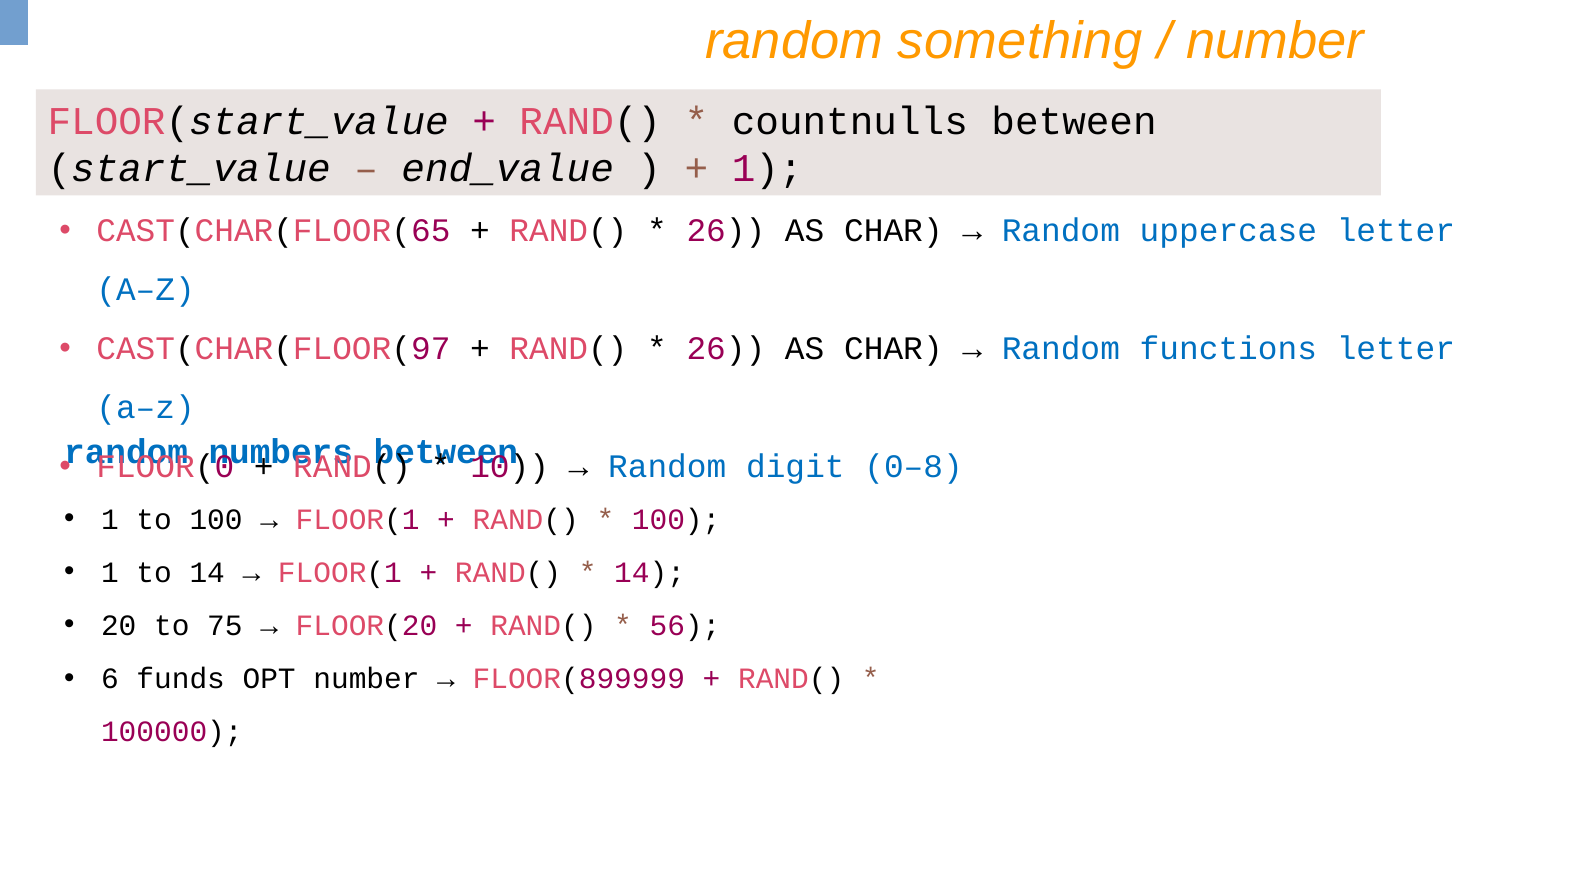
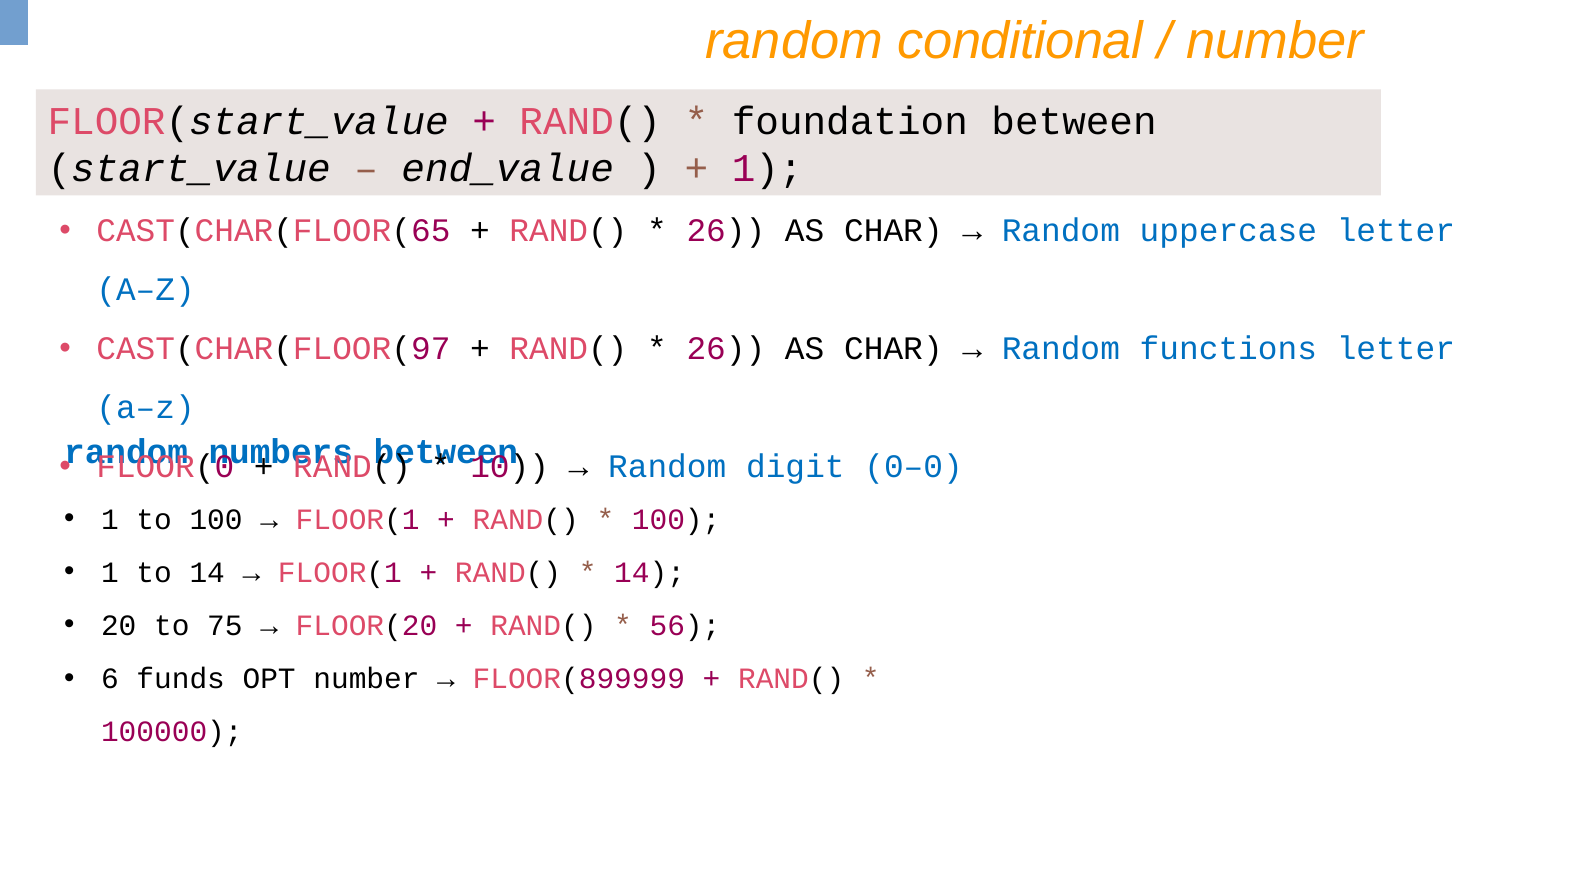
something: something -> conditional (1020, 41)
countnulls: countnulls -> foundation (850, 121)
0–8: 0–8 -> 0–0 (914, 467)
